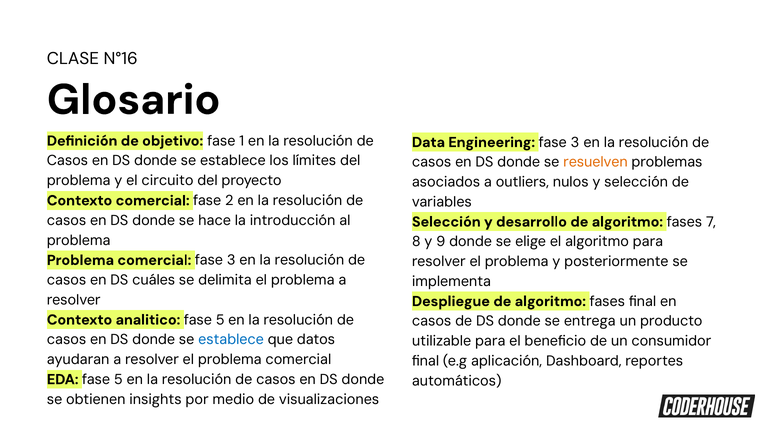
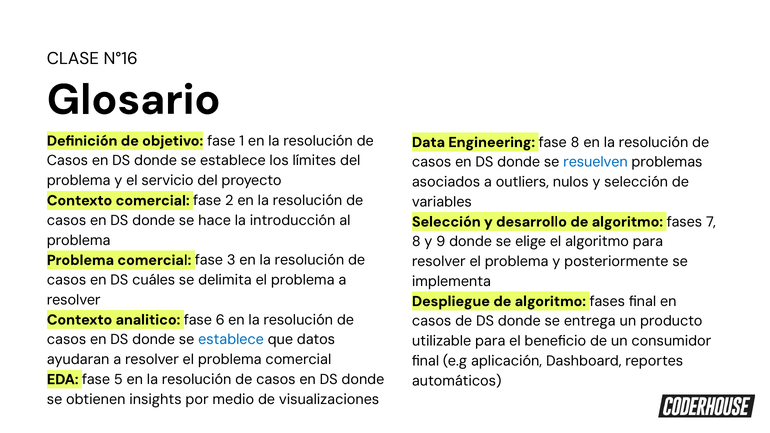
Engineering fase 3: 3 -> 8 (575, 142)
resuelven colour: orange -> blue (595, 162)
circuito: circuito -> servicio (168, 181)
analitico fase 5: 5 -> 6 (220, 320)
